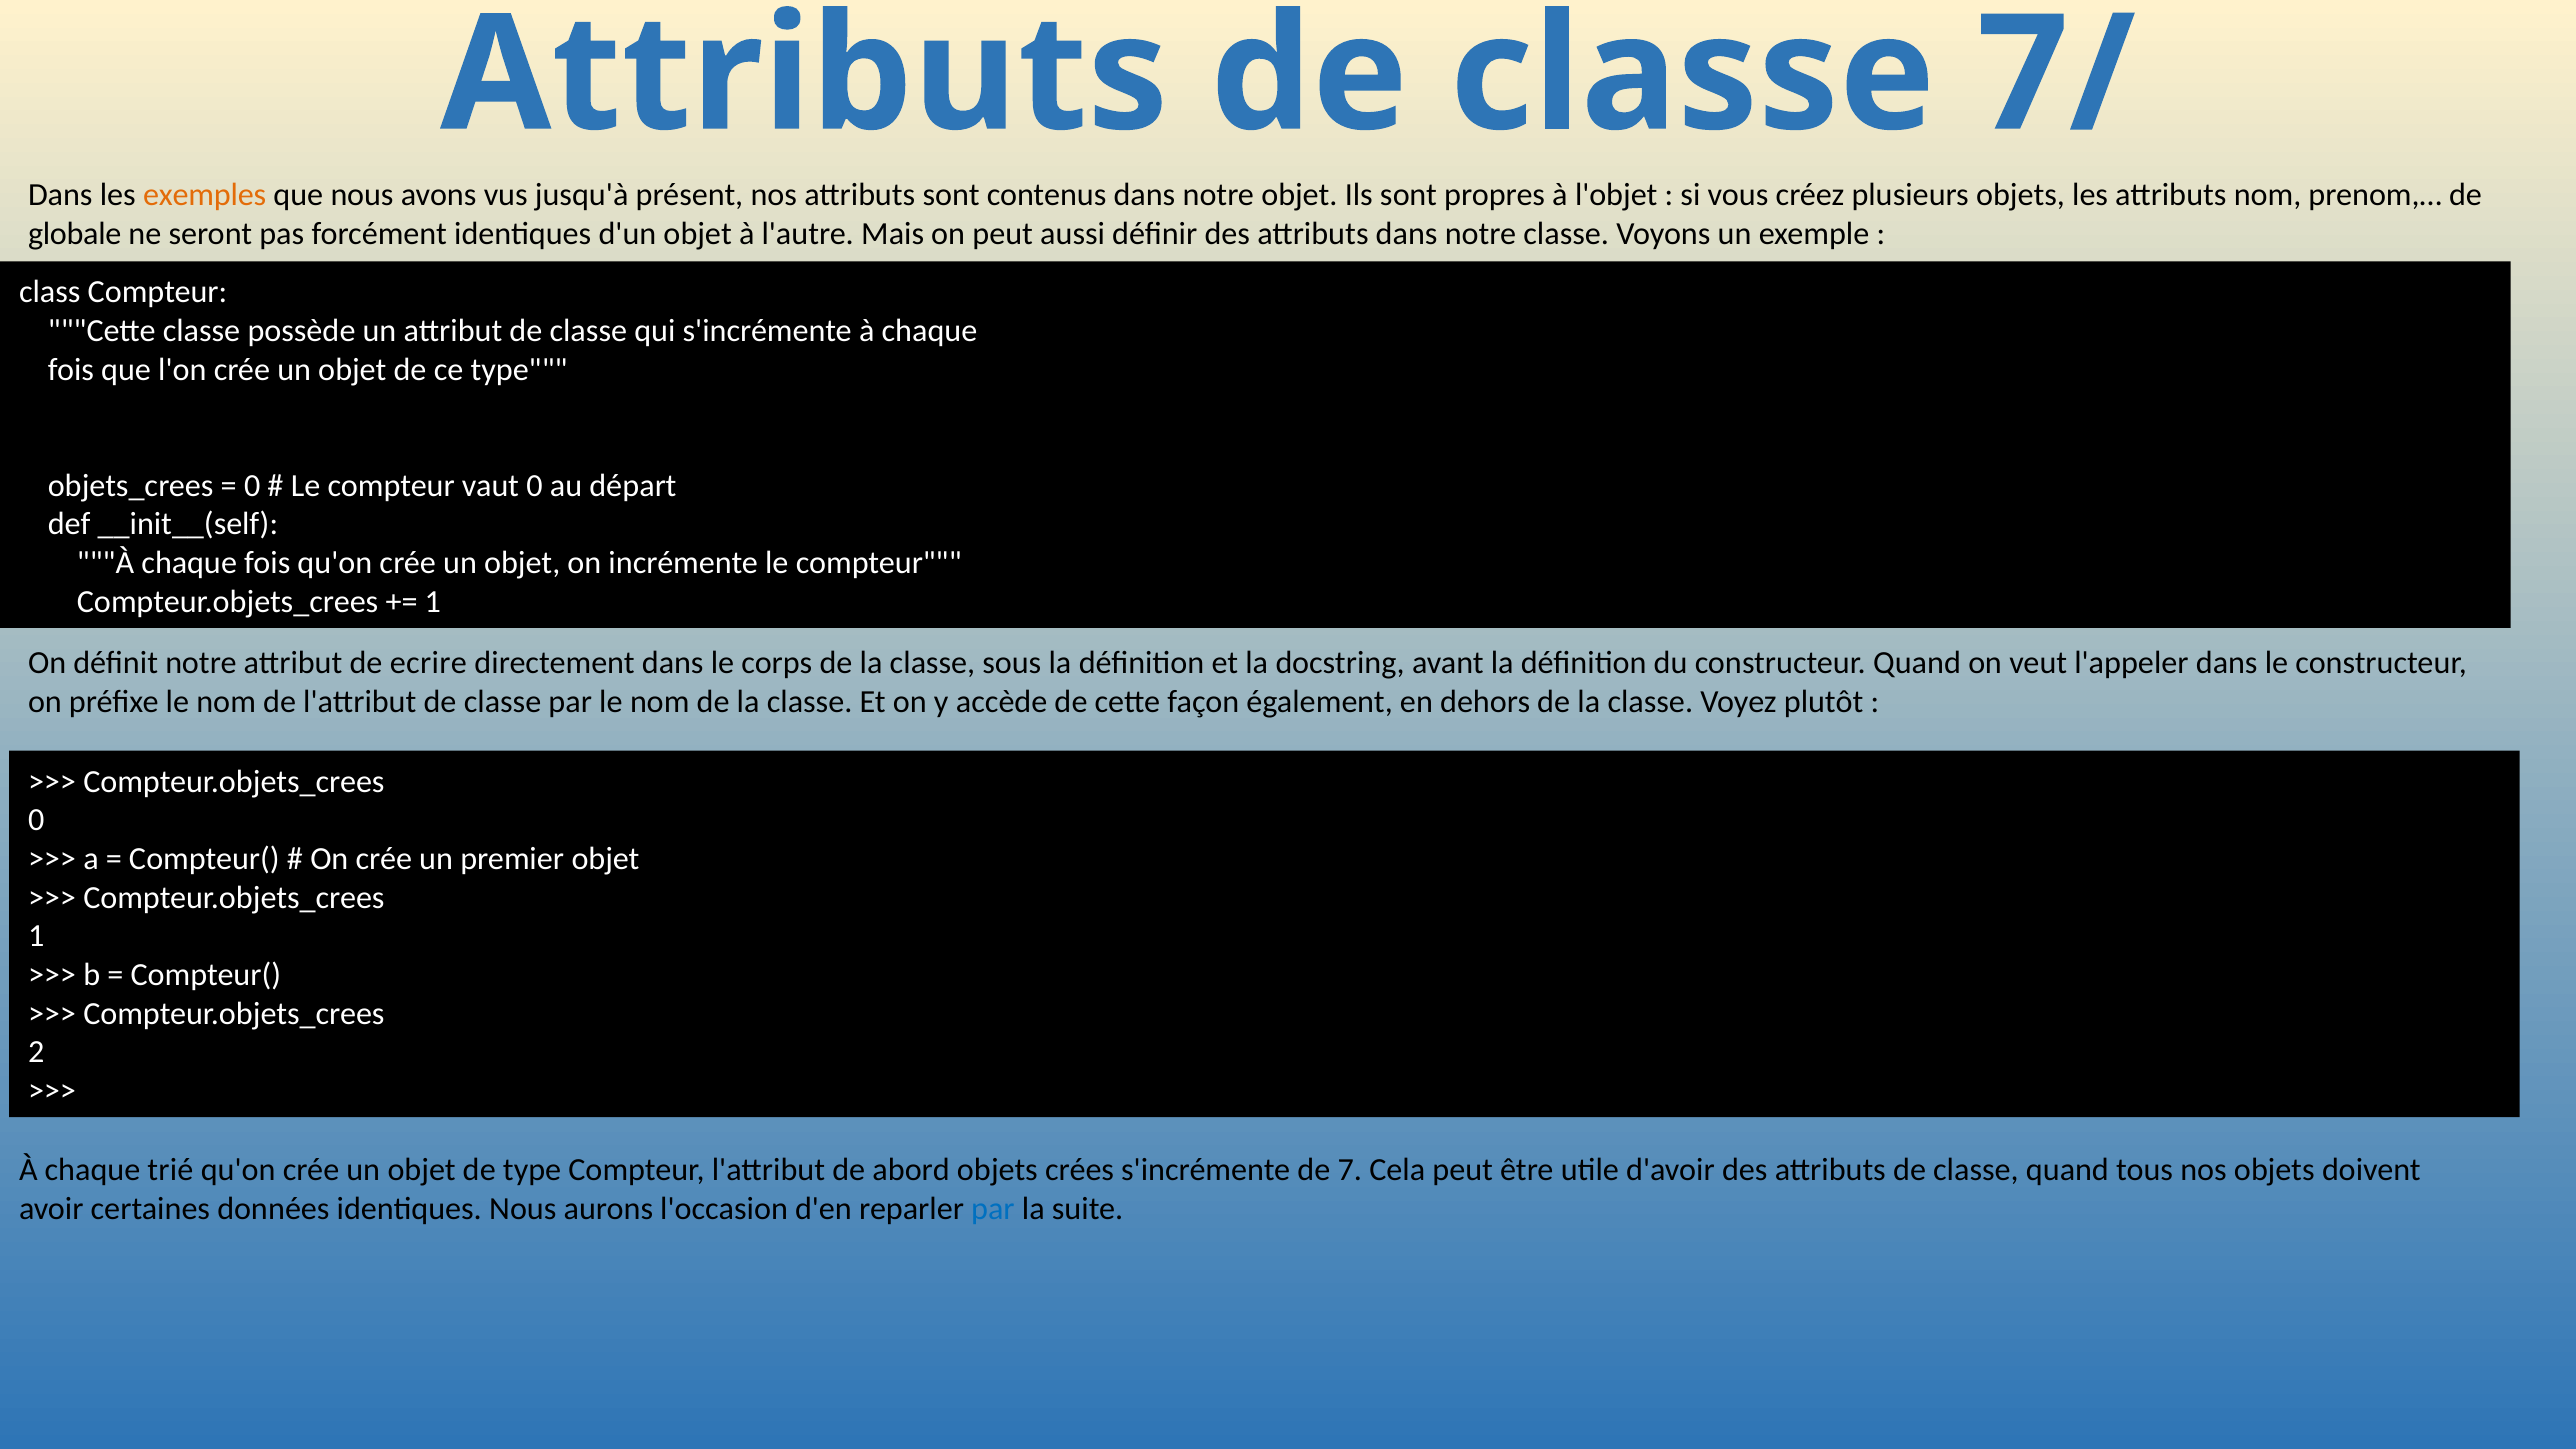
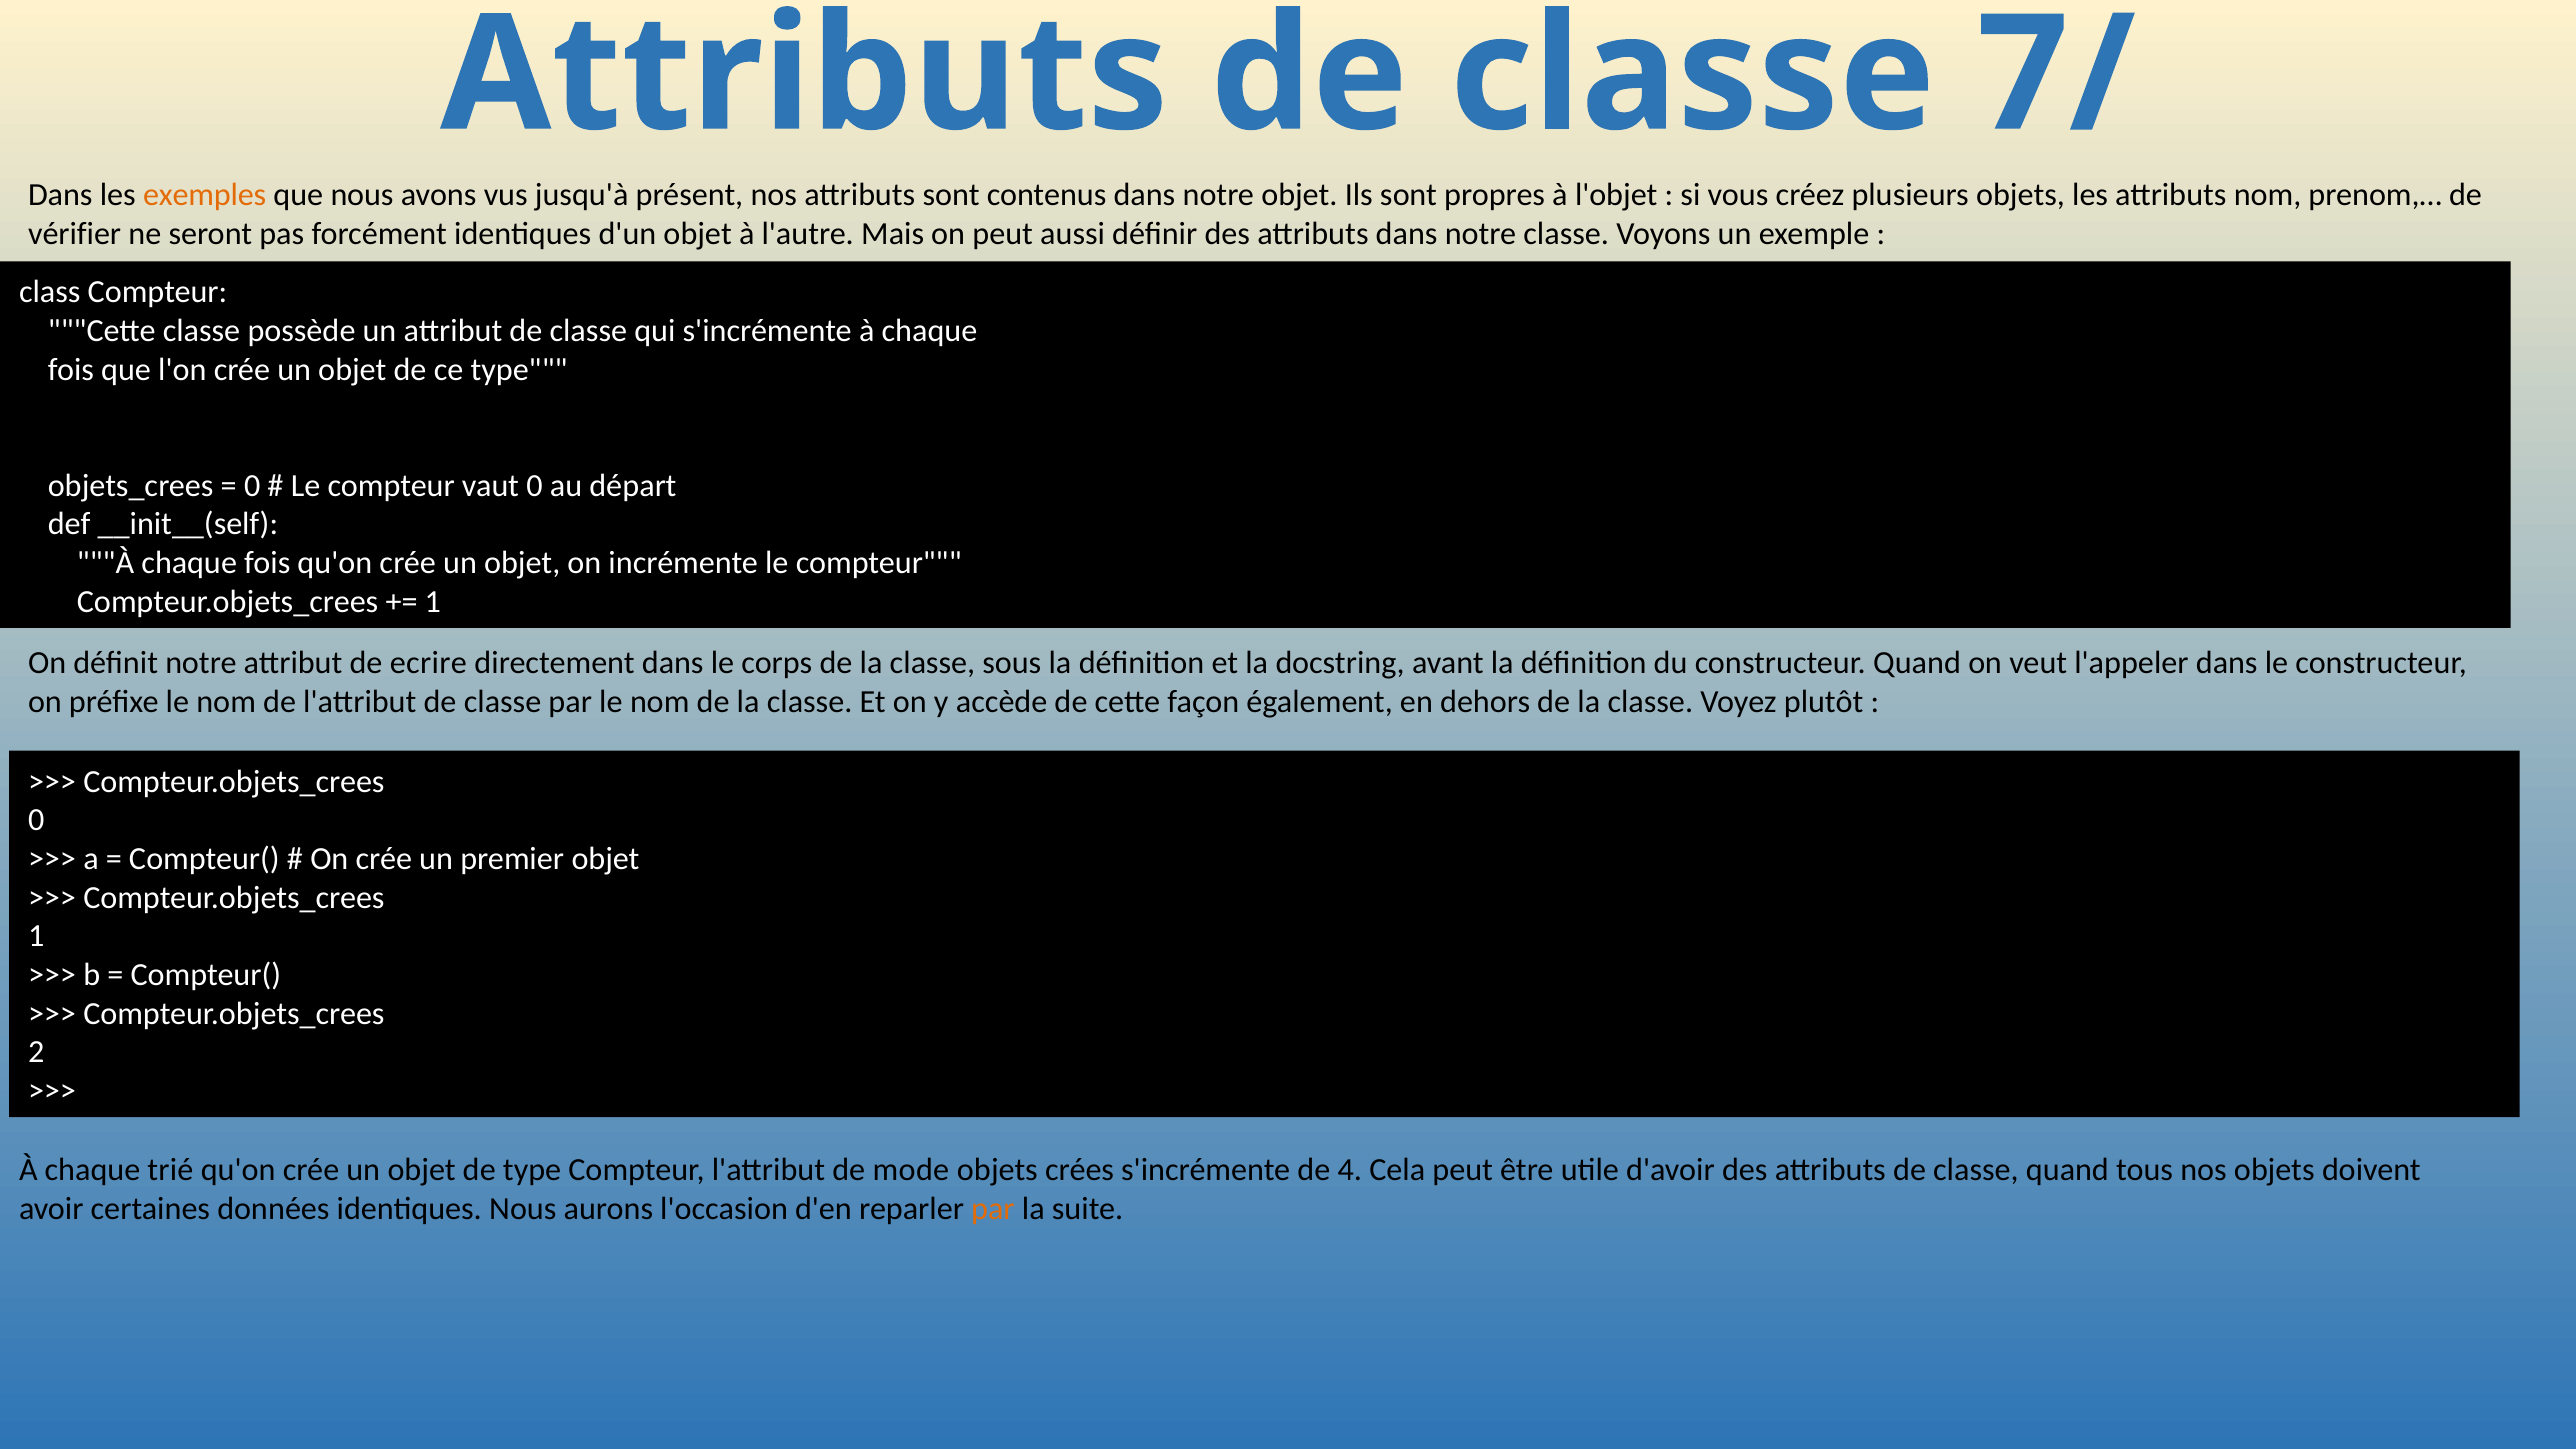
globale: globale -> vérifier (75, 233)
abord: abord -> mode (911, 1170)
7: 7 -> 4 (1350, 1170)
par colour: blue -> orange (993, 1208)
